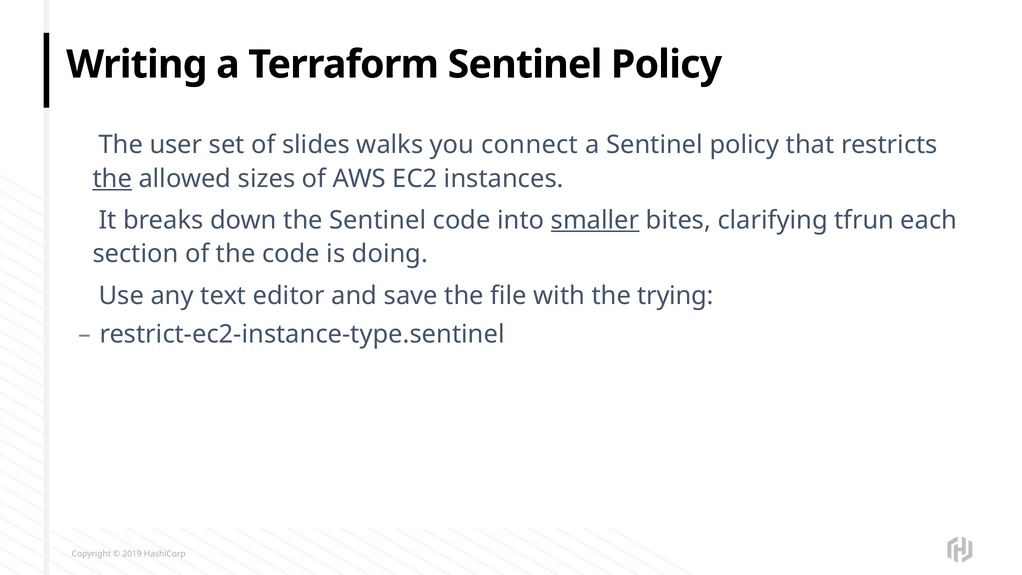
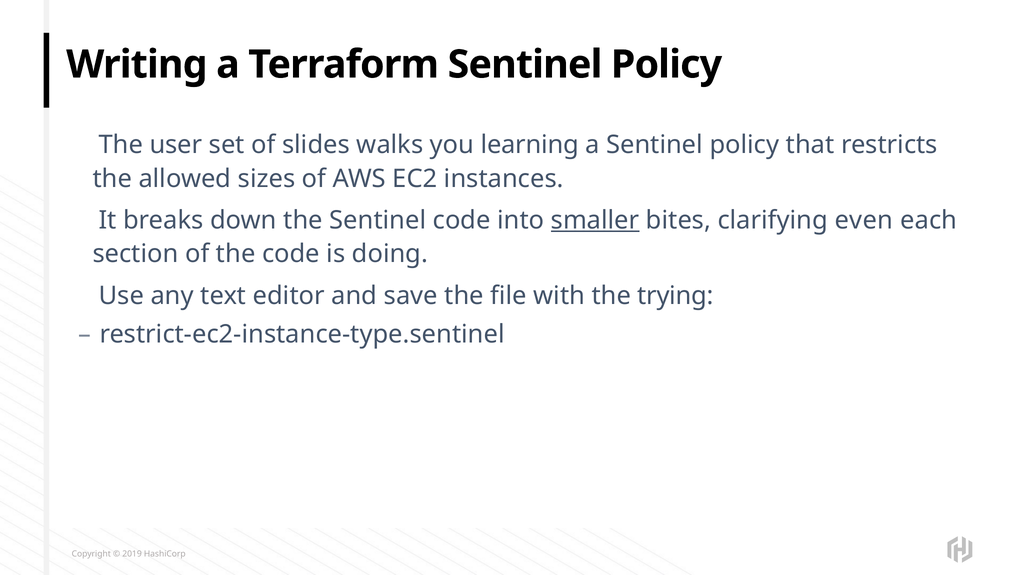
connect: connect -> learning (530, 145)
the underline: present -> none (112, 179)
tfrun: tfrun -> even (864, 220)
